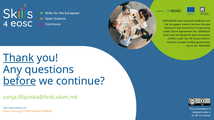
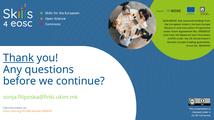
before underline: present -> none (20, 81)
